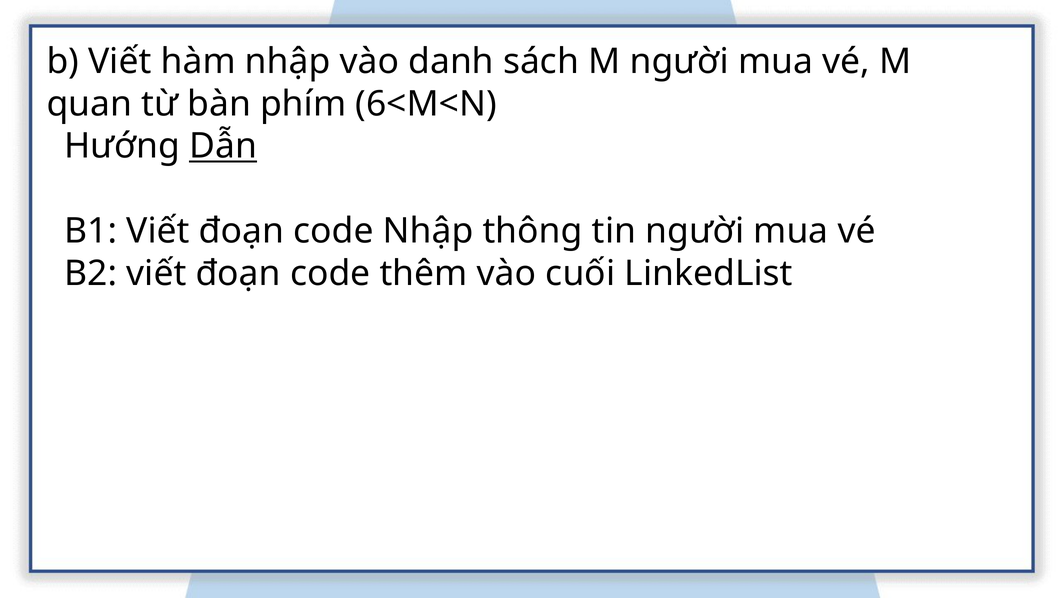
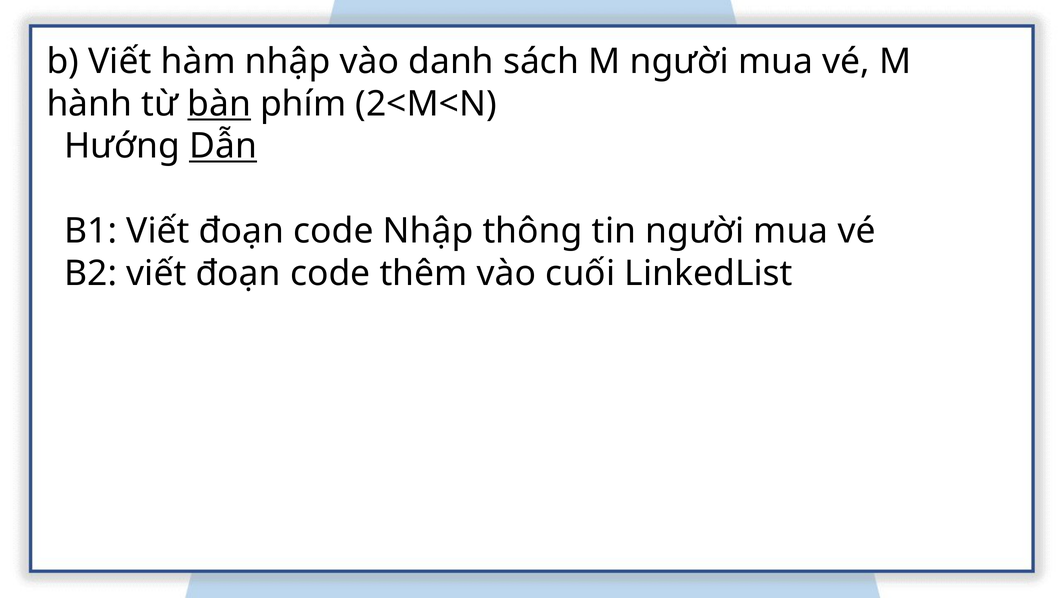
quan: quan -> hành (89, 104)
bàn underline: none -> present (219, 104)
6<M<N: 6<M<N -> 2<M<N (426, 104)
